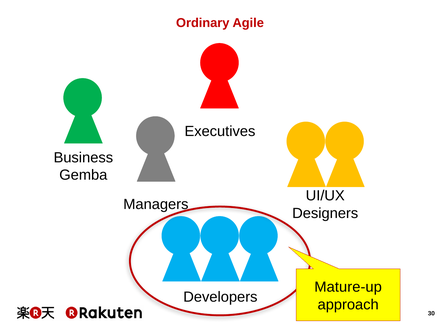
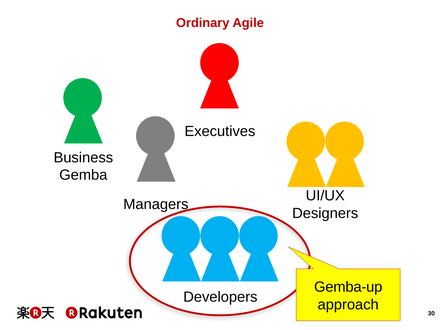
Mature-up: Mature-up -> Gemba-up (348, 287)
